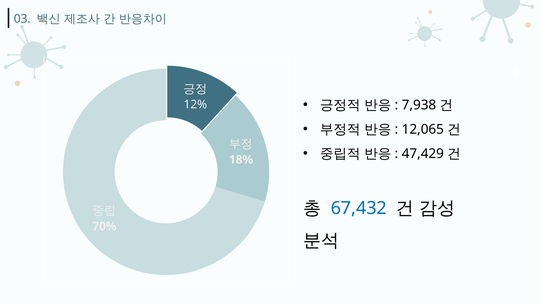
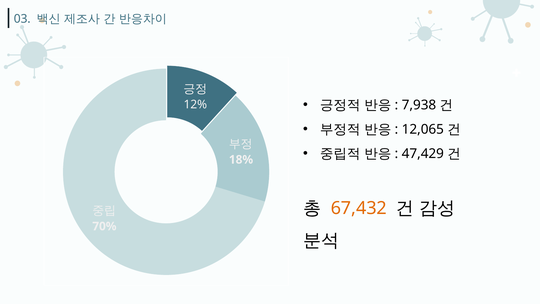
67,432 colour: blue -> orange (359, 208)
